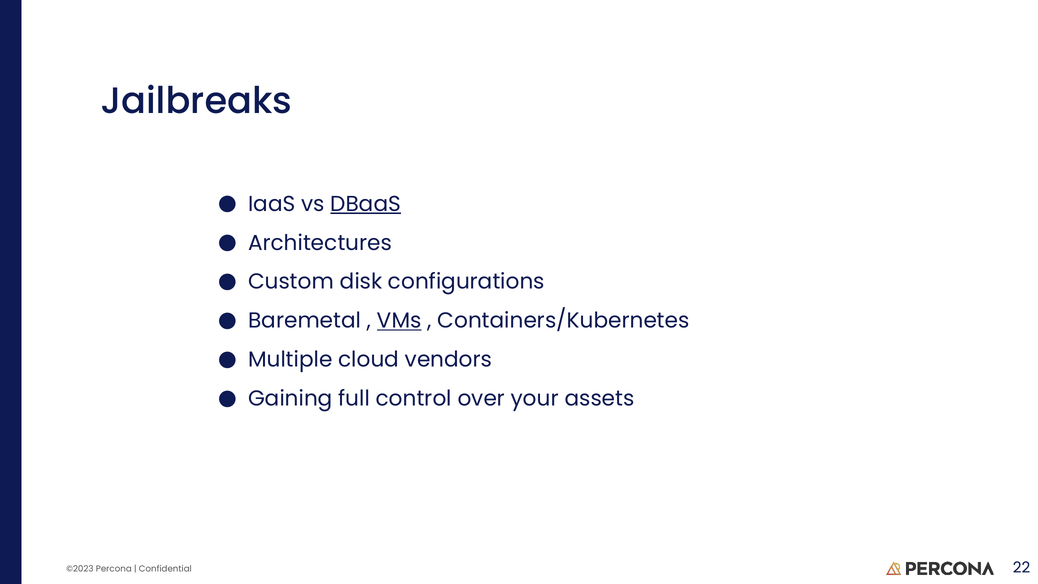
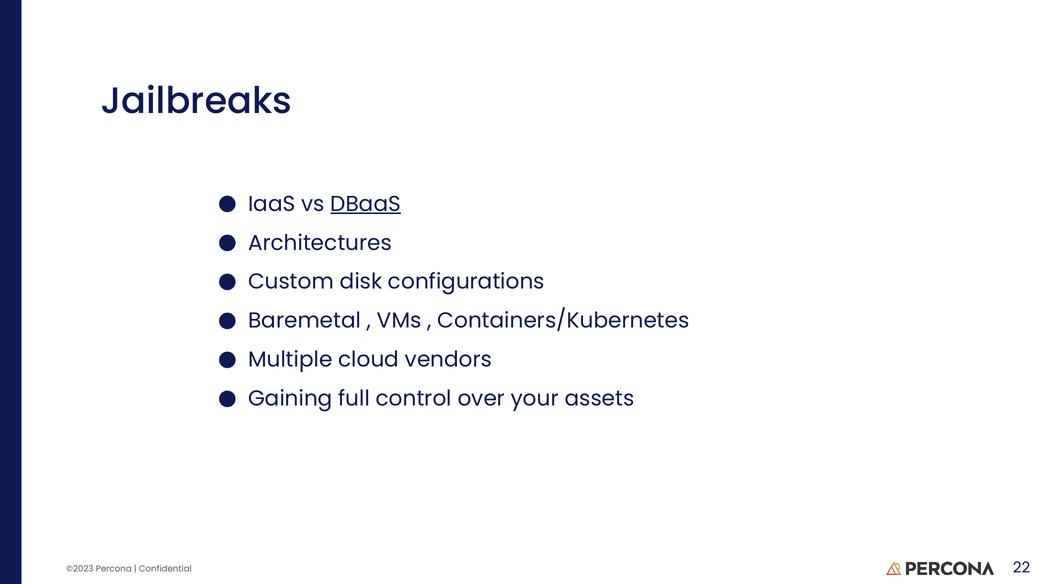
VMs underline: present -> none (399, 321)
